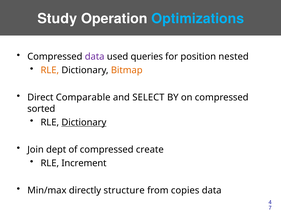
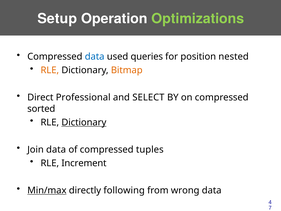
Study: Study -> Setup (57, 19)
Optimizations colour: light blue -> light green (198, 19)
data colour: purple -> blue (95, 57)
Comparable: Comparable -> Professional (83, 97)
Join dept: dept -> data (56, 149)
create: create -> tuples (150, 149)
Min/max underline: none -> present (47, 190)
structure: structure -> following (124, 190)
copies: copies -> wrong (185, 190)
